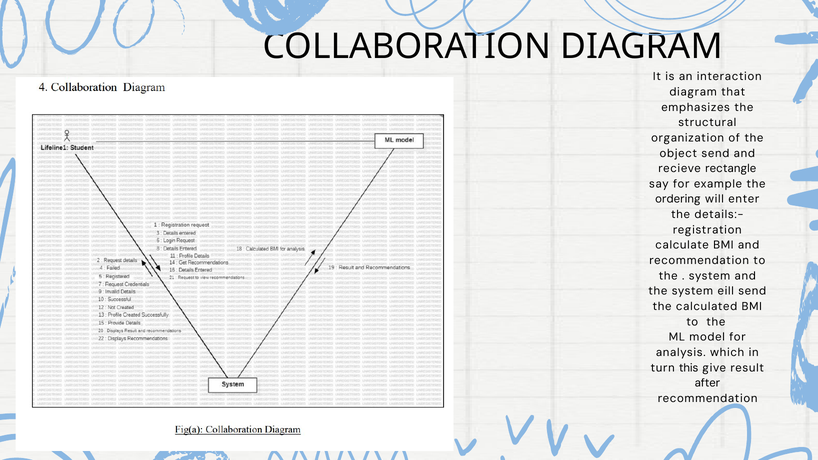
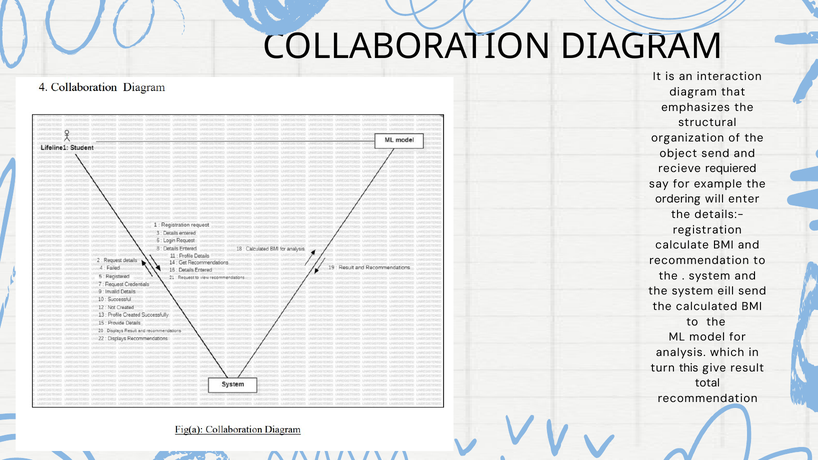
rectangle: rectangle -> requiered (731, 169)
after: after -> total (707, 383)
